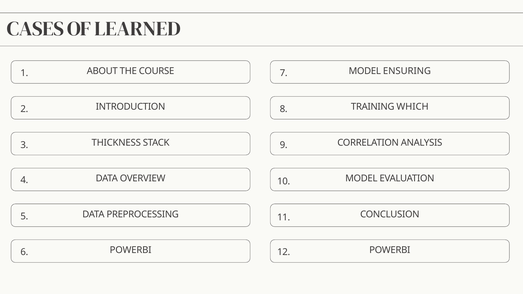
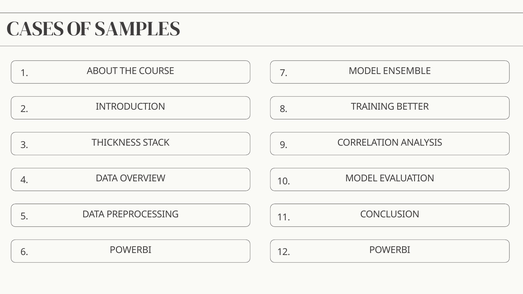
LEARNED: LEARNED -> SAMPLES (138, 29)
ENSURING: ENSURING -> ENSEMBLE (407, 71)
WHICH: WHICH -> BETTER (413, 107)
